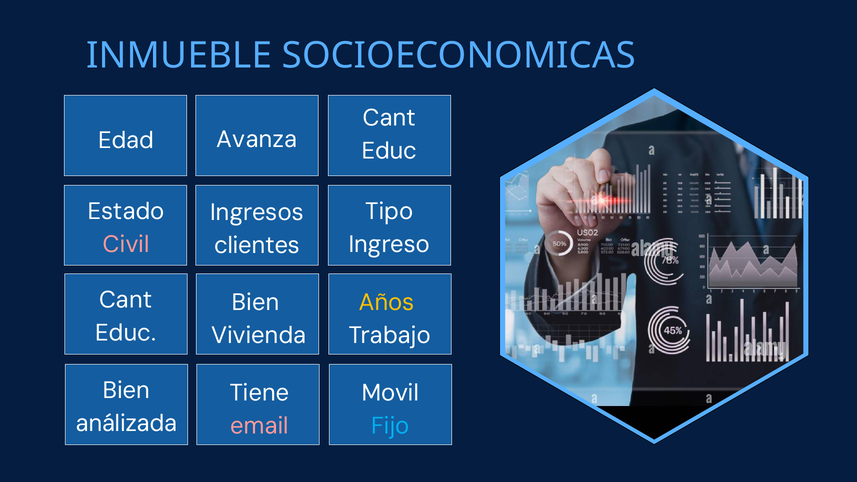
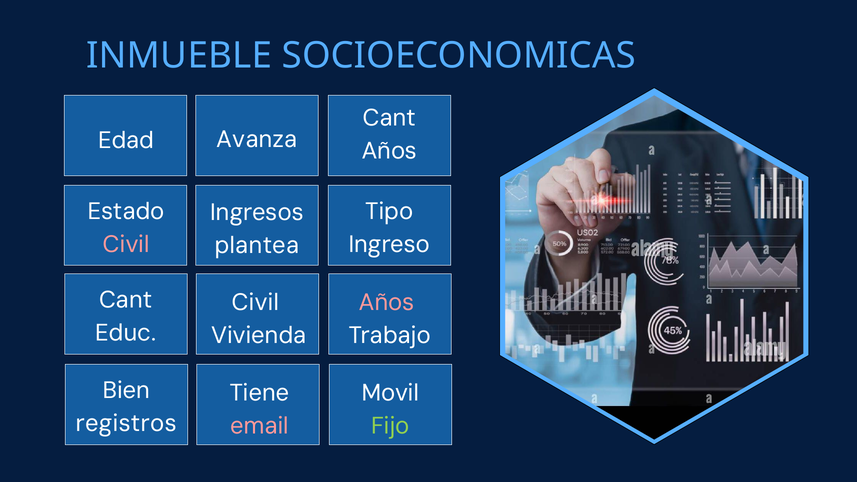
Educ: Educ -> Años (389, 151)
clientes: clientes -> plantea (257, 245)
Bien: Bien -> Civil (256, 303)
Años colour: yellow -> pink (387, 303)
análizada: análizada -> registros (126, 423)
Fijo colour: light blue -> light green (390, 426)
